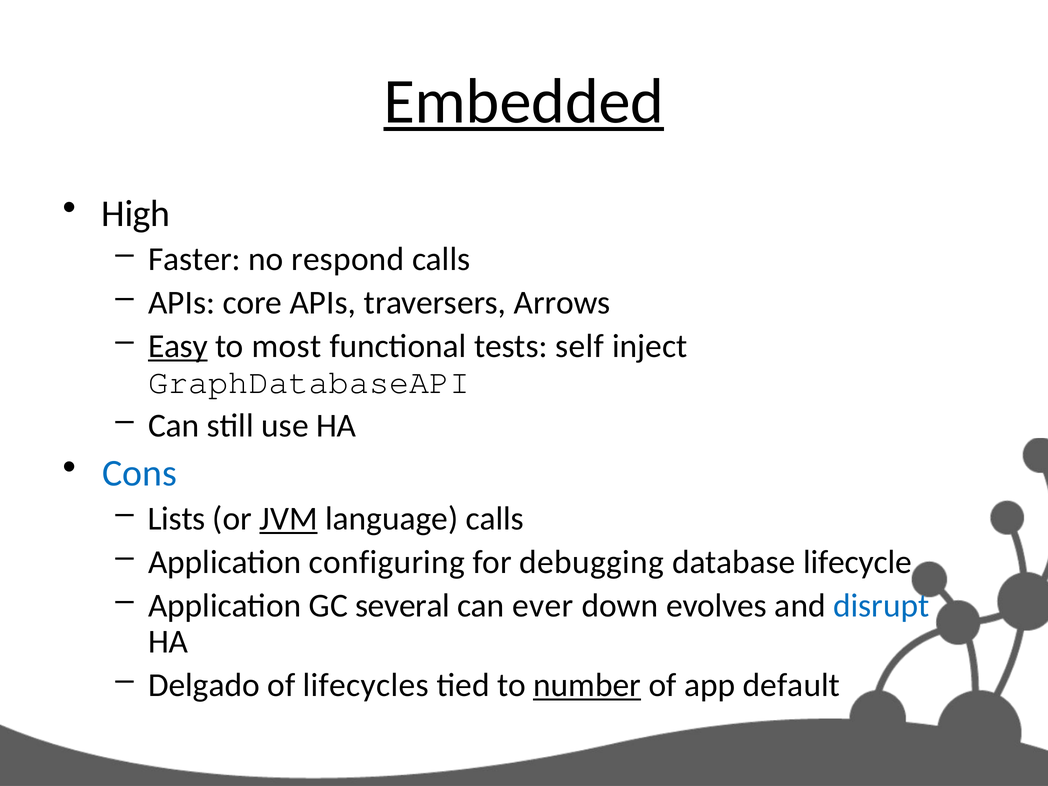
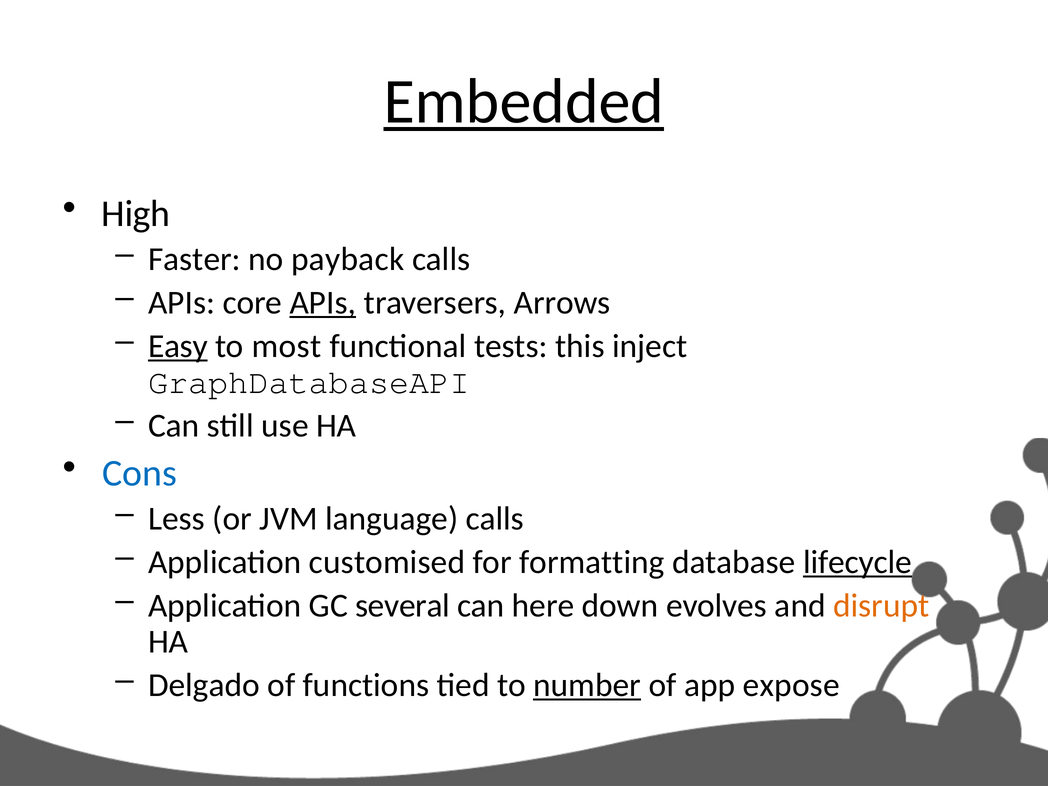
respond: respond -> payback (348, 259)
APIs underline: none -> present (323, 303)
self: self -> this (580, 346)
Lists: Lists -> Less (176, 519)
JVM underline: present -> none (289, 519)
configuring: configuring -> customised (387, 562)
debugging: debugging -> formatting (592, 562)
lifecycle underline: none -> present (858, 562)
ever: ever -> here (543, 606)
disrupt colour: blue -> orange (881, 606)
lifecycles: lifecycles -> functions (366, 685)
default: default -> expose (791, 685)
